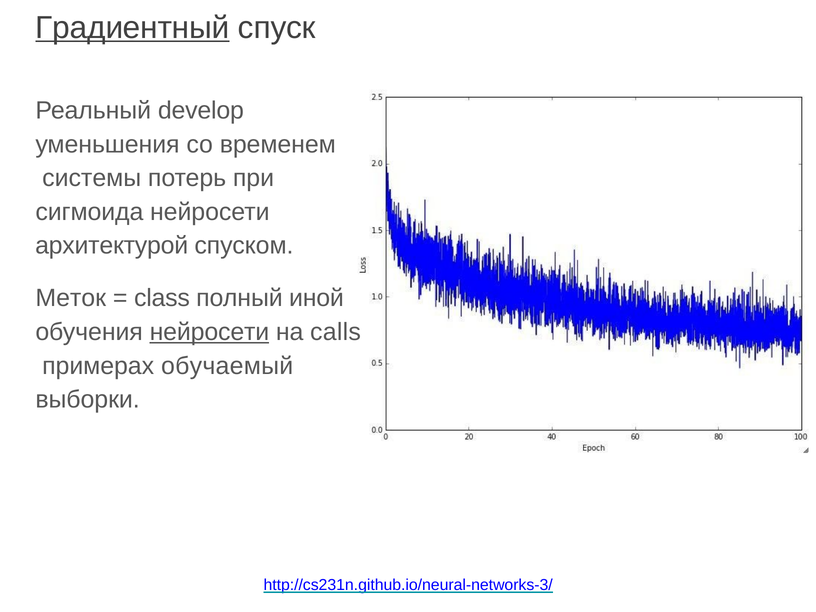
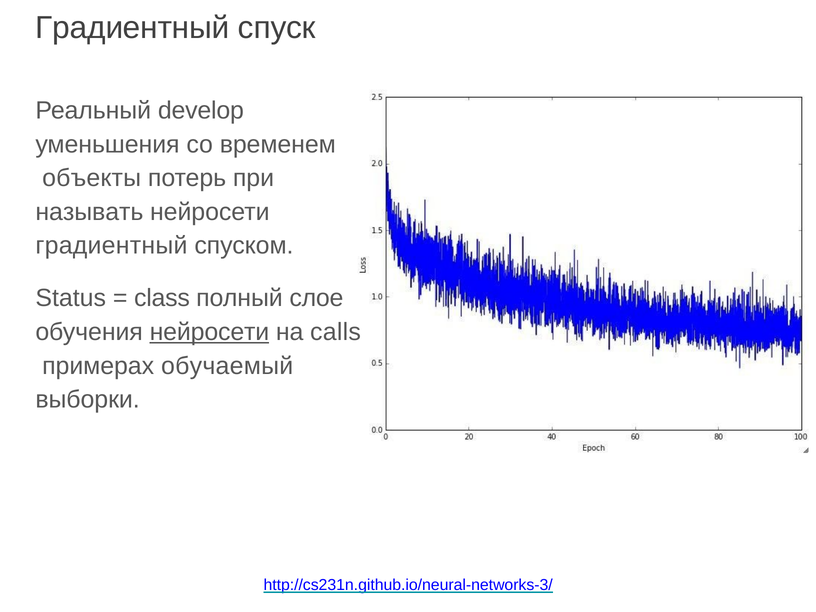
Градиентный underline: present -> none (133, 28)
системы: системы -> объекты (92, 178)
сигмоида: сигмоида -> называть (89, 212)
архитектурой: архитектурой -> градиентный (111, 246)
Меток: Меток -> Status (71, 298)
иной: иной -> слое (316, 298)
